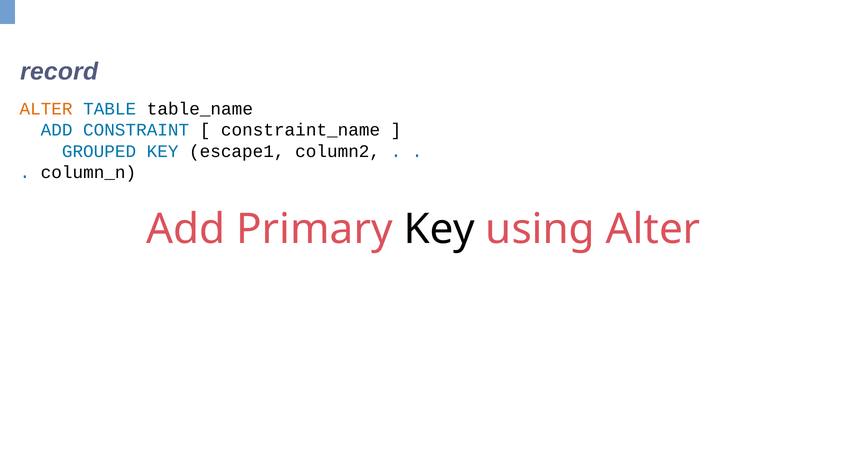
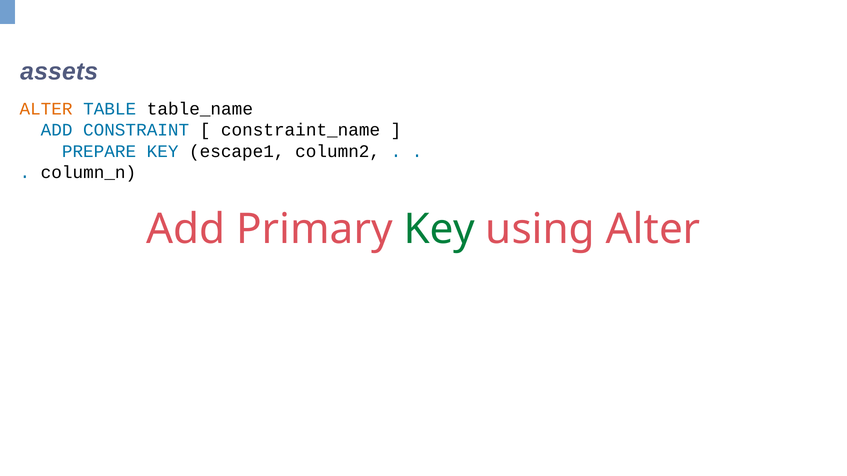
record: record -> assets (59, 71)
GROUPED: GROUPED -> PREPARE (99, 151)
Key colour: black -> green (439, 230)
